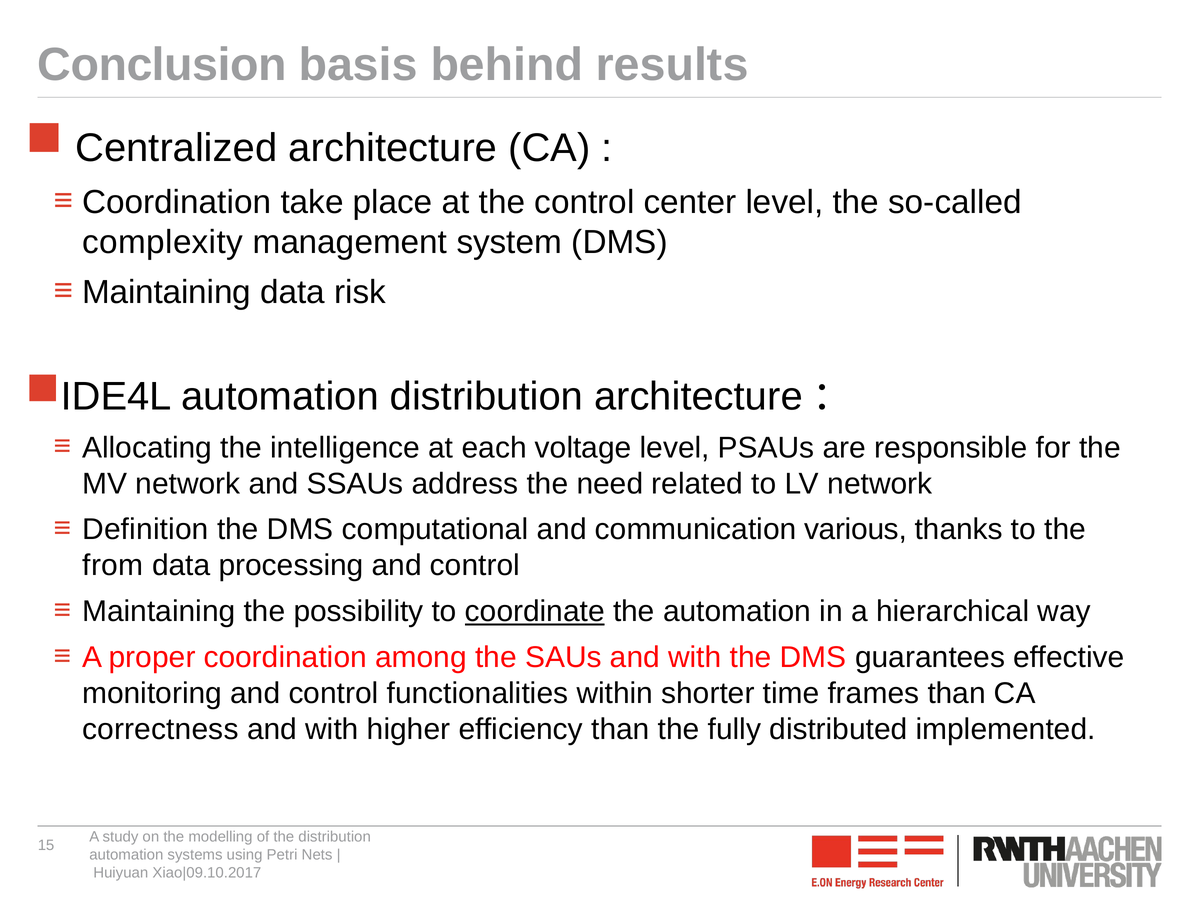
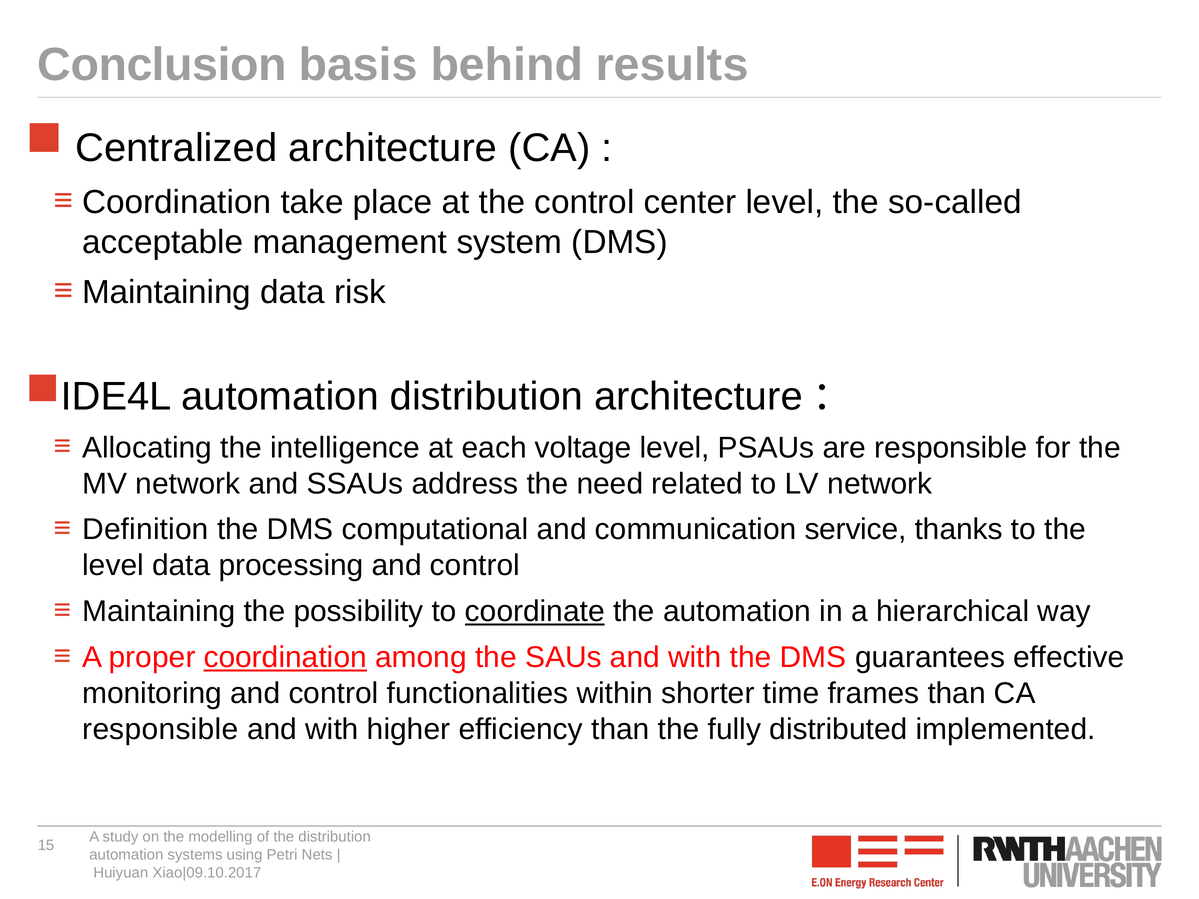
complexity: complexity -> acceptable (163, 242)
various: various -> service (855, 530)
from: from -> level (113, 566)
coordination underline: none -> present (285, 658)
correctness: correctness -> responsible (160, 730)
